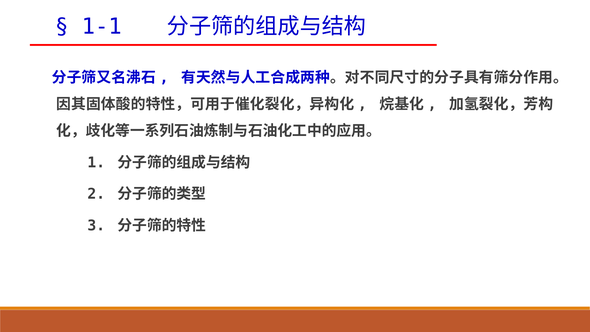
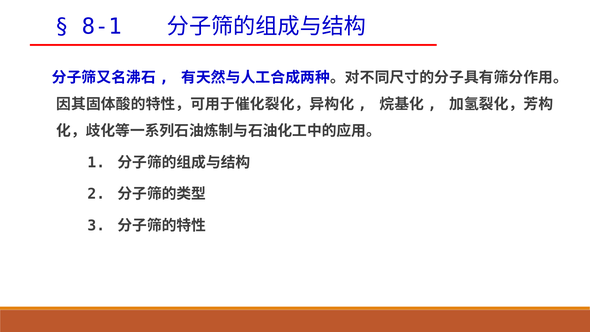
1-1: 1-1 -> 8-1 (102, 27)
